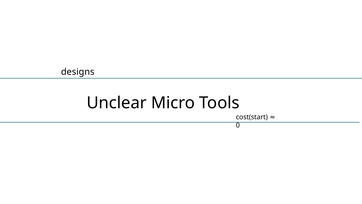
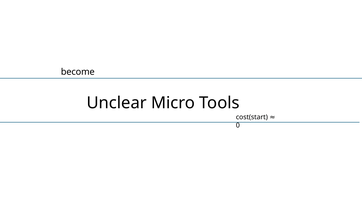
designs: designs -> become (78, 72)
